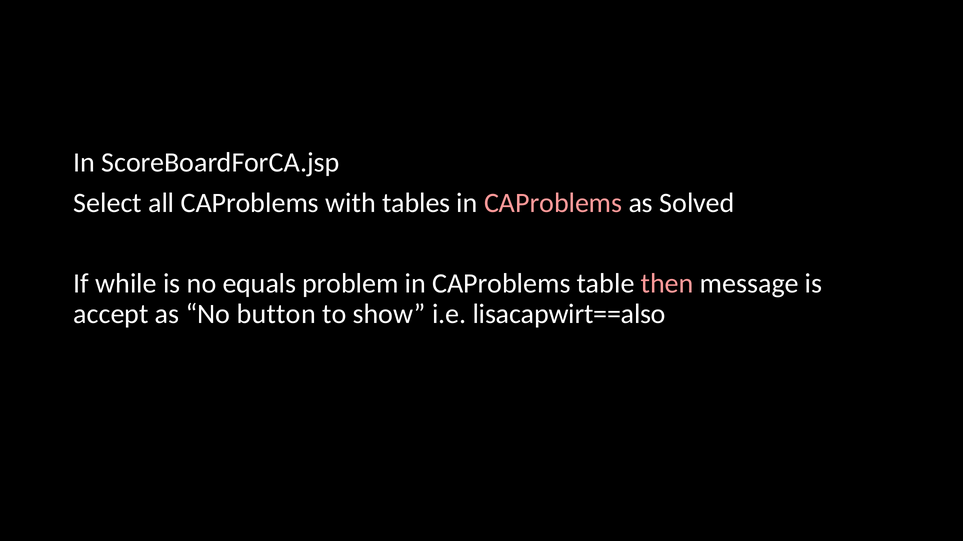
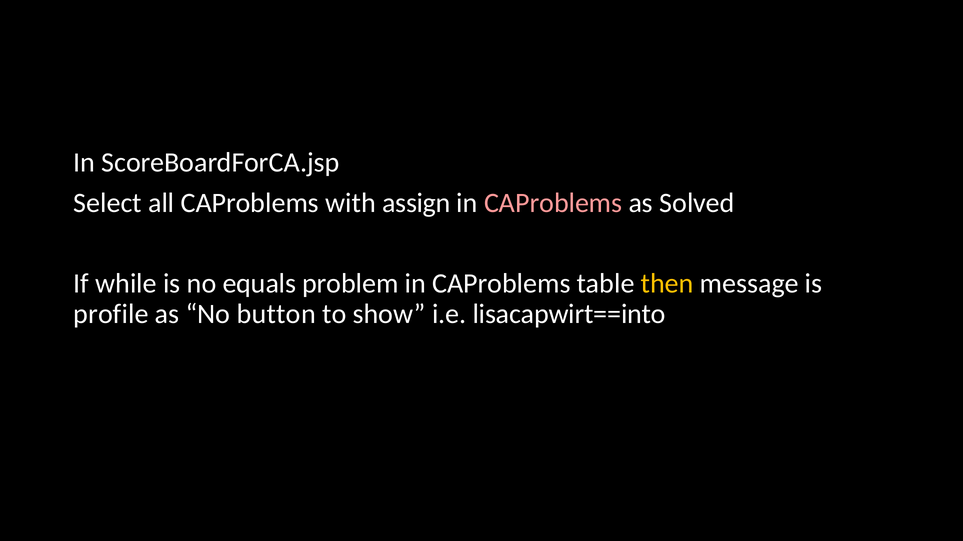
tables: tables -> assign (416, 203)
then colour: pink -> yellow (667, 284)
accept: accept -> profile (111, 314)
lisacapwirt==also: lisacapwirt==also -> lisacapwirt==into (569, 314)
